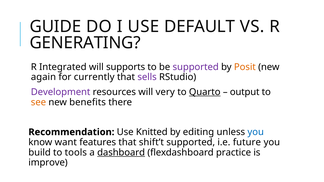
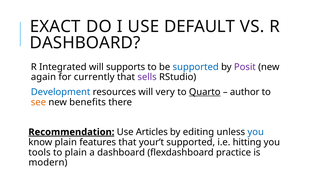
GUIDE: GUIDE -> EXACT (55, 27)
GENERATING: GENERATING -> DASHBOARD (85, 43)
supported colour: purple -> blue (196, 67)
Posit colour: orange -> purple (245, 67)
Development colour: purple -> blue (61, 92)
output: output -> author (245, 92)
Recommendation underline: none -> present (71, 132)
Knitted: Knitted -> Articles (152, 132)
know want: want -> plain (66, 142)
shift’t: shift’t -> your’t (151, 142)
future: future -> hitting (247, 142)
build: build -> tools (40, 153)
to tools: tools -> plain (76, 153)
dashboard underline: present -> none (121, 153)
improve: improve -> modern (48, 163)
